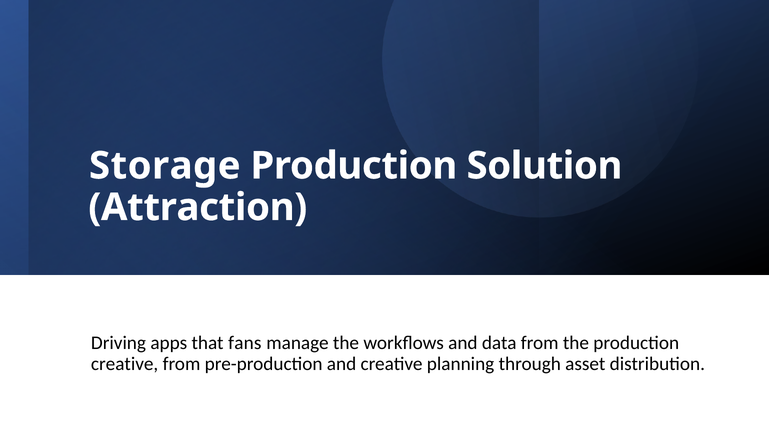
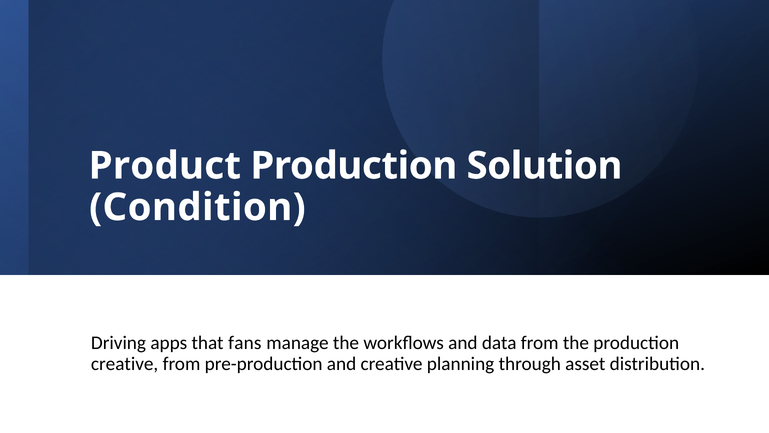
Storage: Storage -> Product (165, 166)
Attraction: Attraction -> Condition (197, 207)
